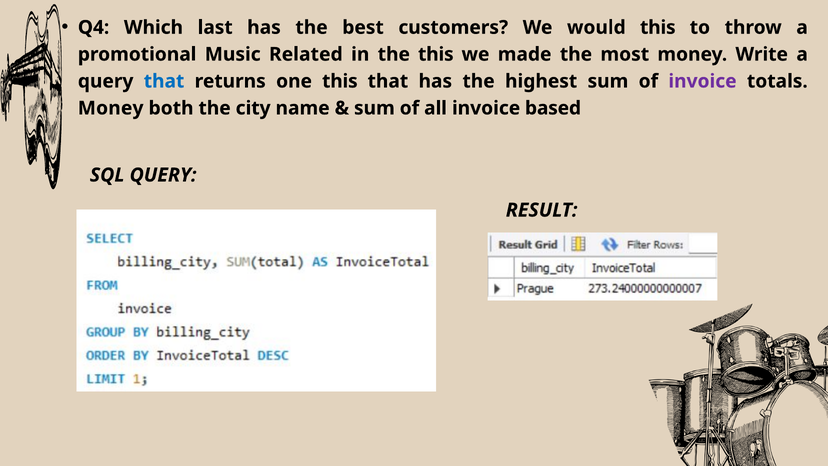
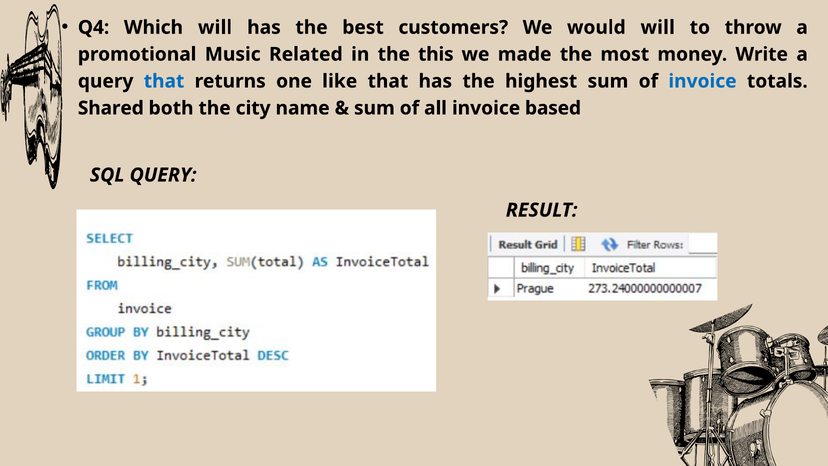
Which last: last -> will (215, 27)
would this: this -> will (658, 27)
one this: this -> like (340, 81)
invoice colour: purple -> blue (703, 81)
Money: Money -> Shared (111, 108)
